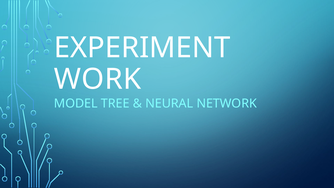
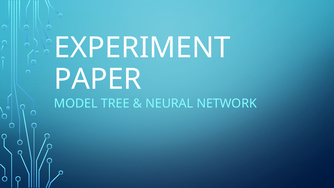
WORK: WORK -> PAPER (98, 79)
